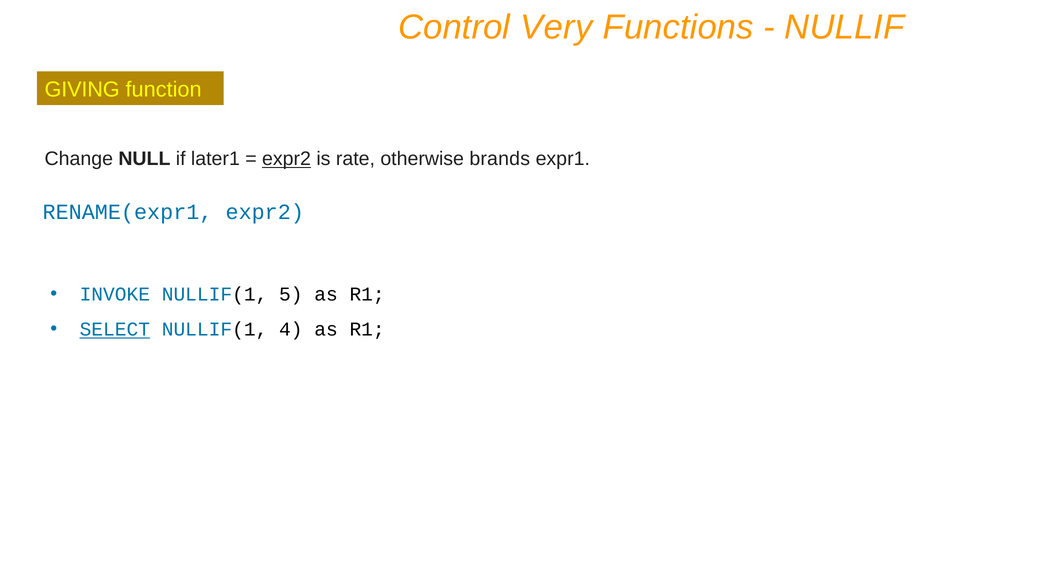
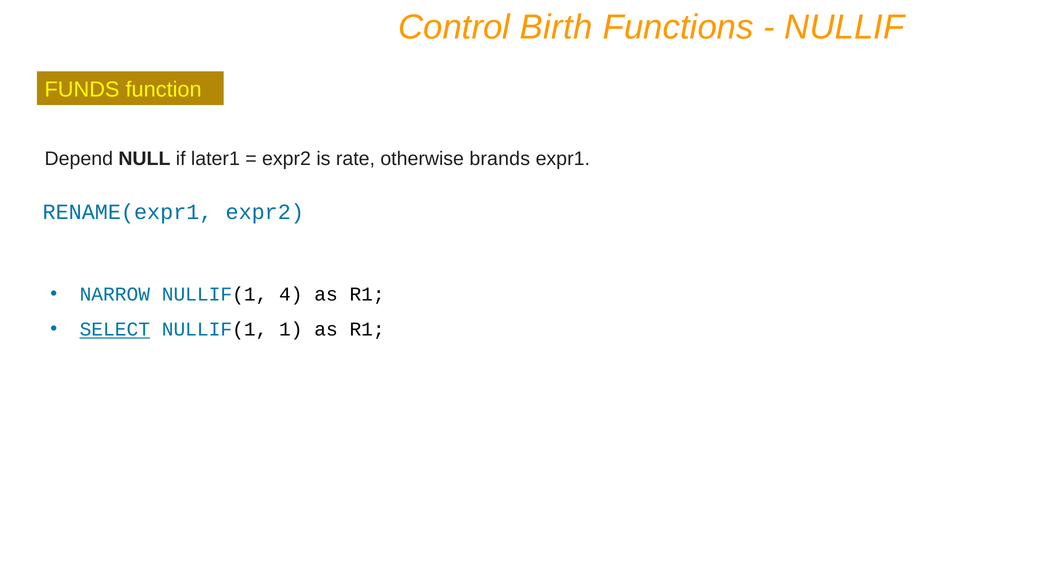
Very: Very -> Birth (556, 27)
GIVING: GIVING -> FUNDS (82, 90)
Change: Change -> Depend (79, 159)
expr2 underline: present -> none (287, 159)
INVOKE: INVOKE -> NARROW (115, 294)
5: 5 -> 4 (291, 294)
4: 4 -> 1 (291, 329)
